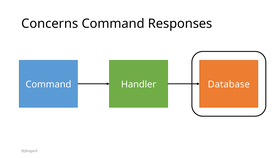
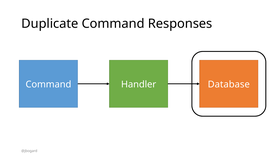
Concerns: Concerns -> Duplicate (50, 24)
